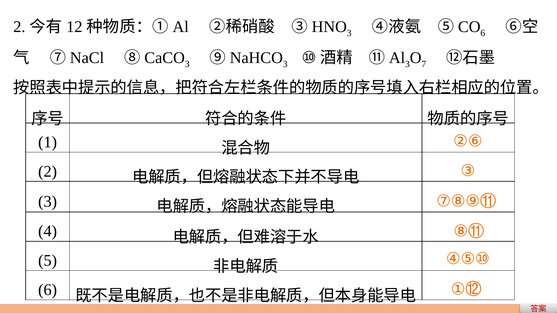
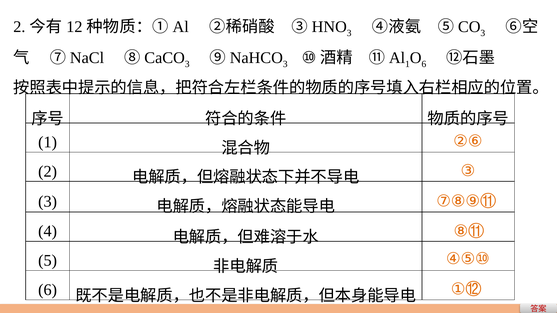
6: 6 -> 3 (483, 33)
3: 3 -> 1 (408, 64)
7: 7 -> 6 (424, 64)
